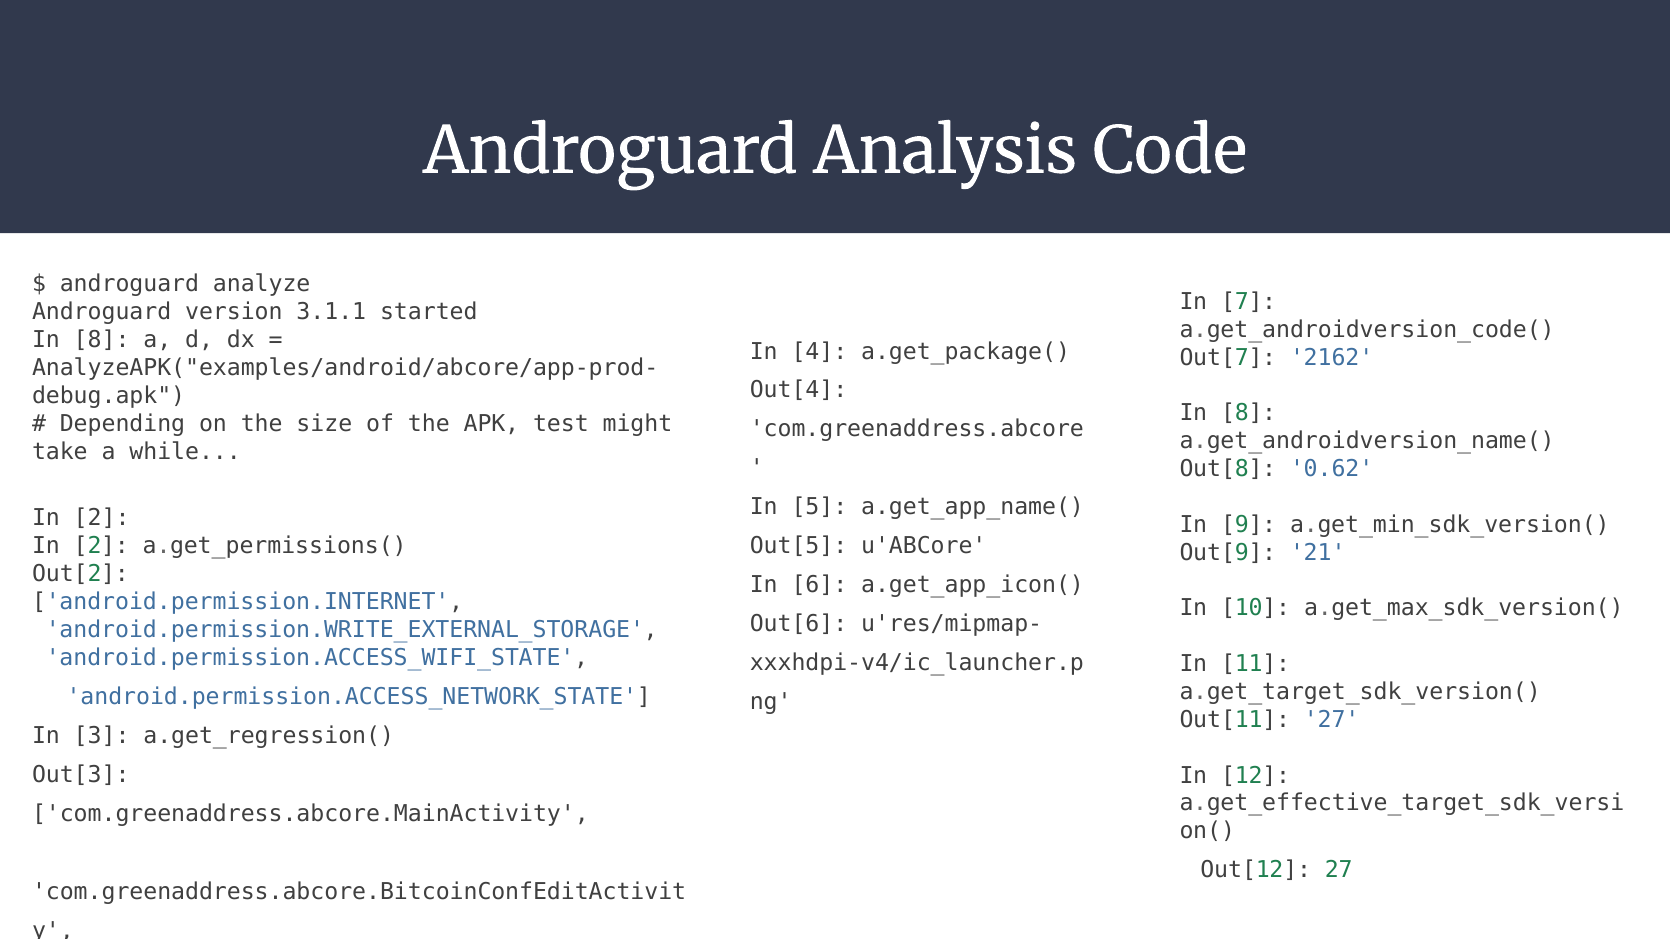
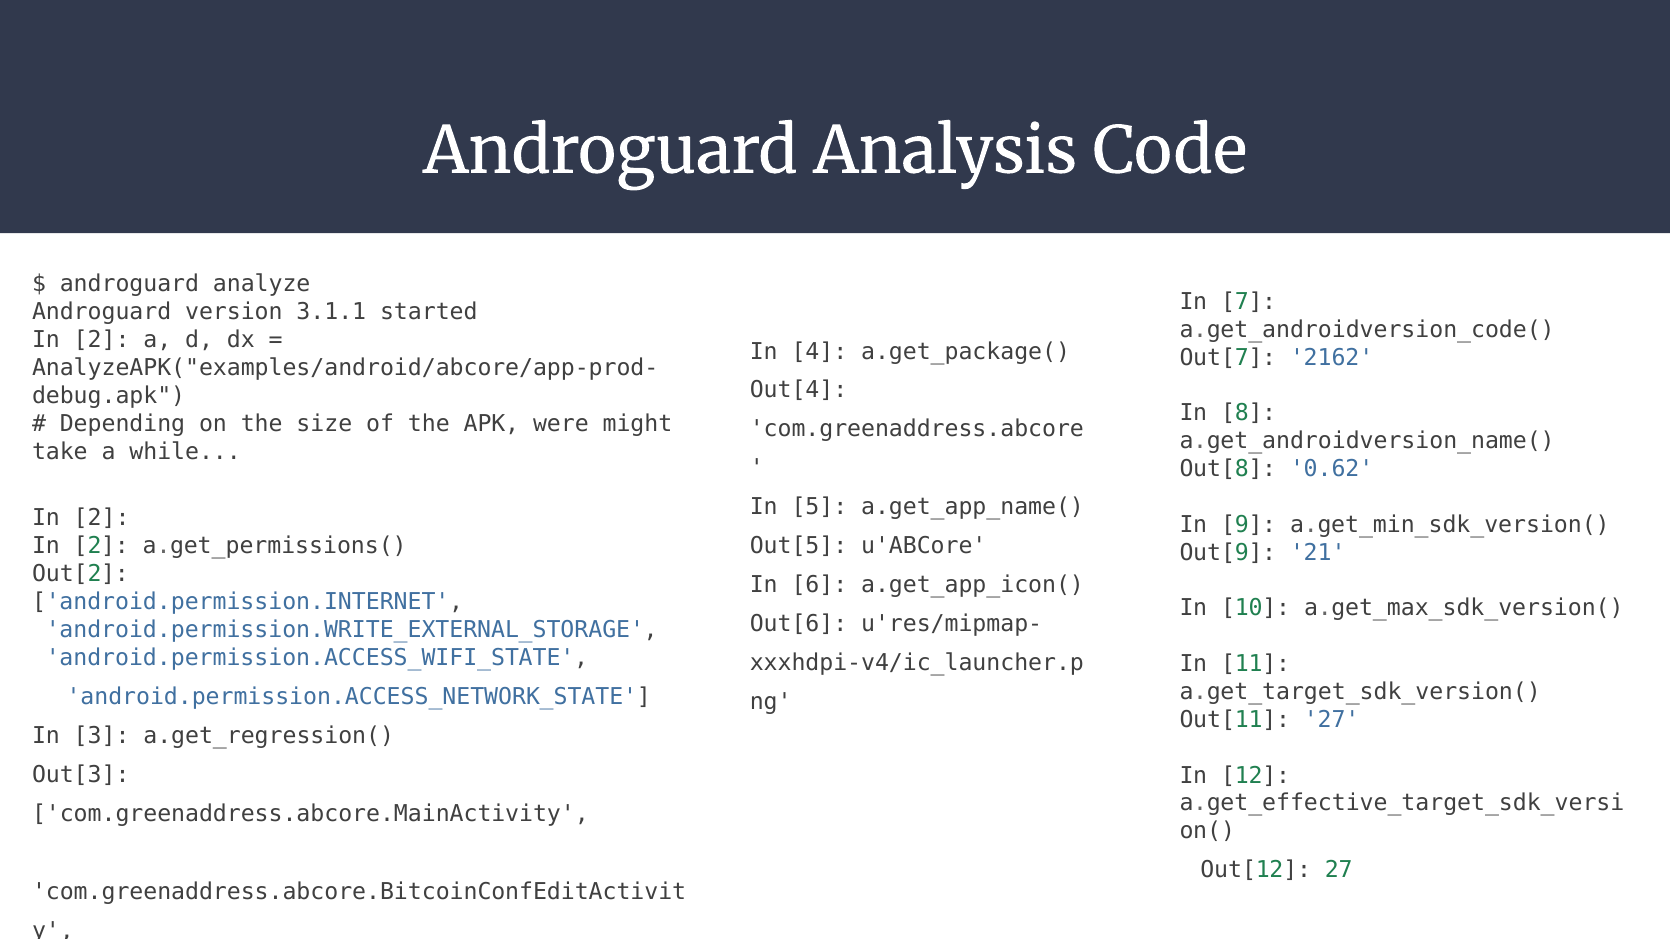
8: 8 -> 2 (102, 340)
test: test -> were (561, 424)
